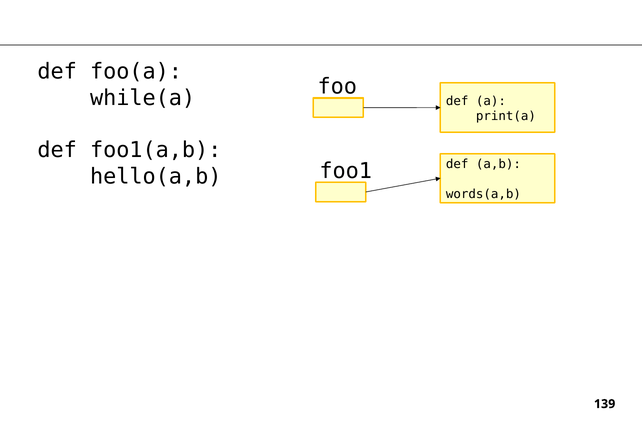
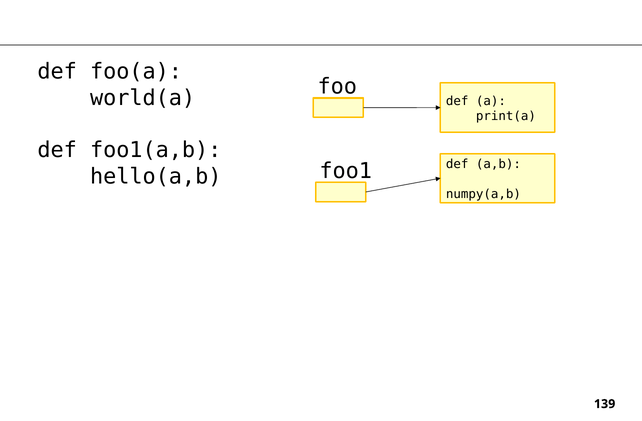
while(a: while(a -> world(a (143, 98)
words(a,b: words(a,b -> numpy(a,b (483, 194)
